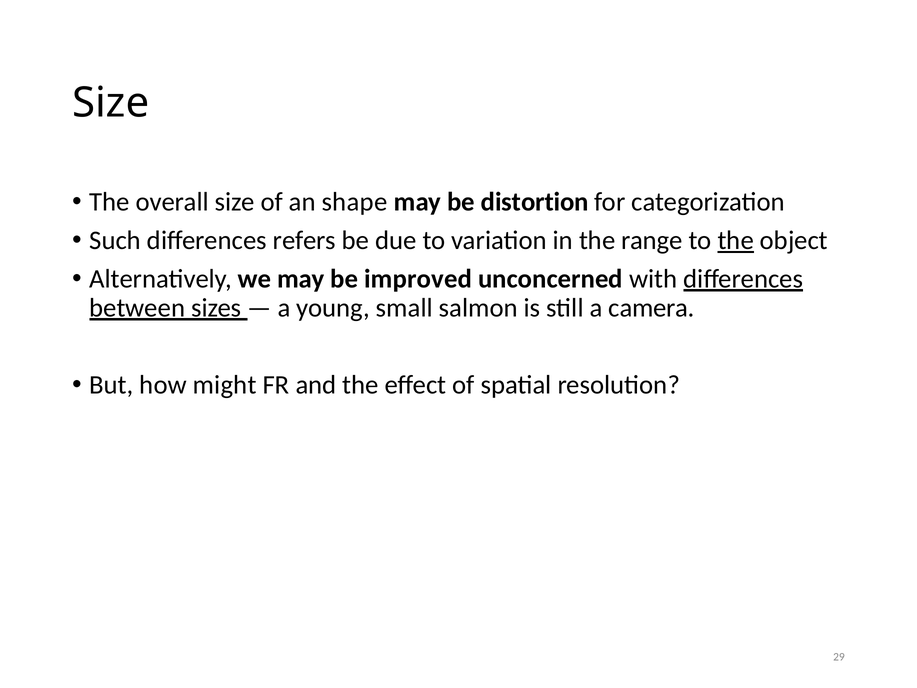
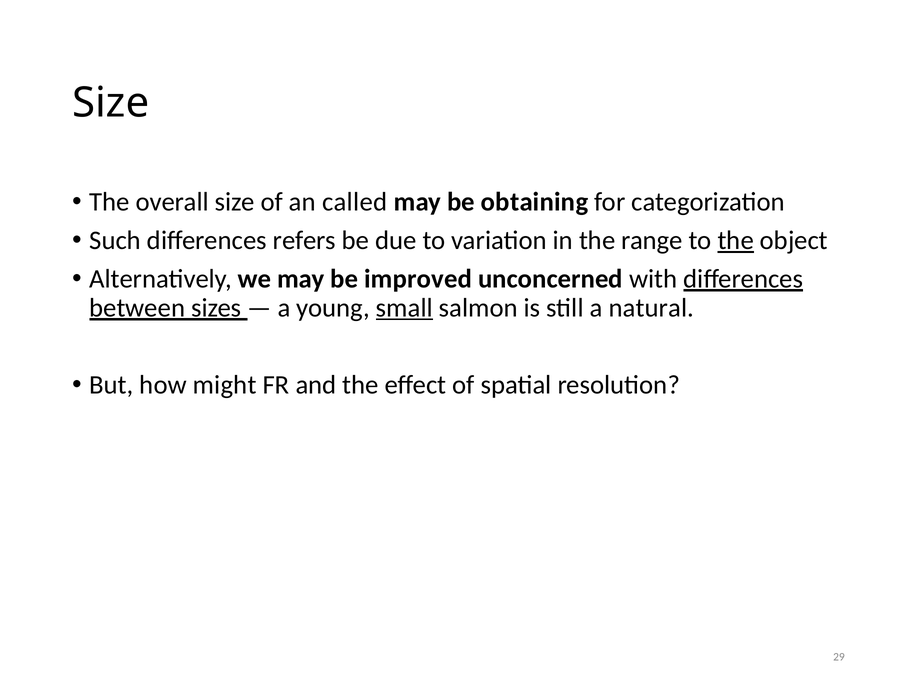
shape: shape -> called (355, 202)
distortion: distortion -> obtaining (535, 202)
small underline: none -> present (404, 308)
camera: camera -> natural (651, 308)
